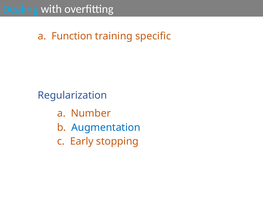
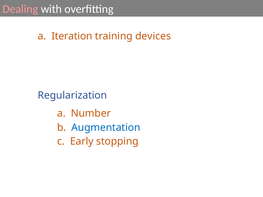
Dealing colour: light blue -> pink (20, 9)
Function: Function -> Iteration (72, 36)
specific: specific -> devices (153, 36)
